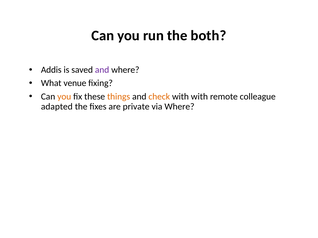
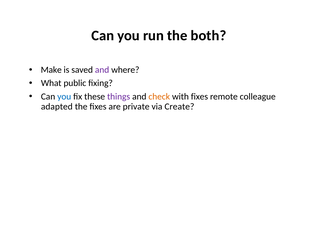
Addis: Addis -> Make (51, 70)
venue: venue -> public (75, 83)
you colour: orange -> blue (64, 97)
things colour: orange -> purple (119, 97)
with with: with -> fixes (199, 97)
via Where: Where -> Create (179, 107)
